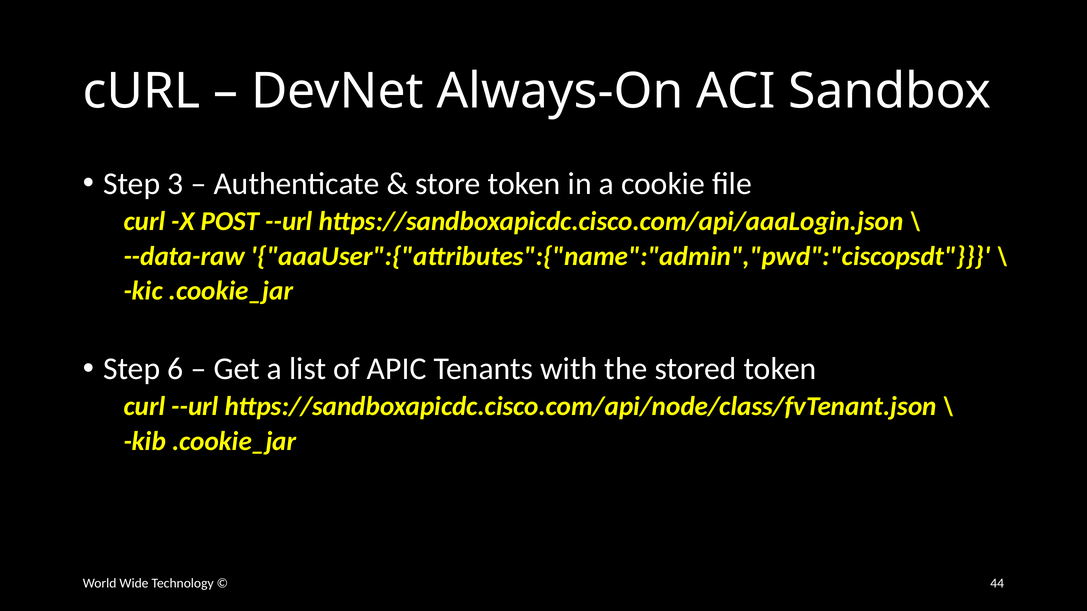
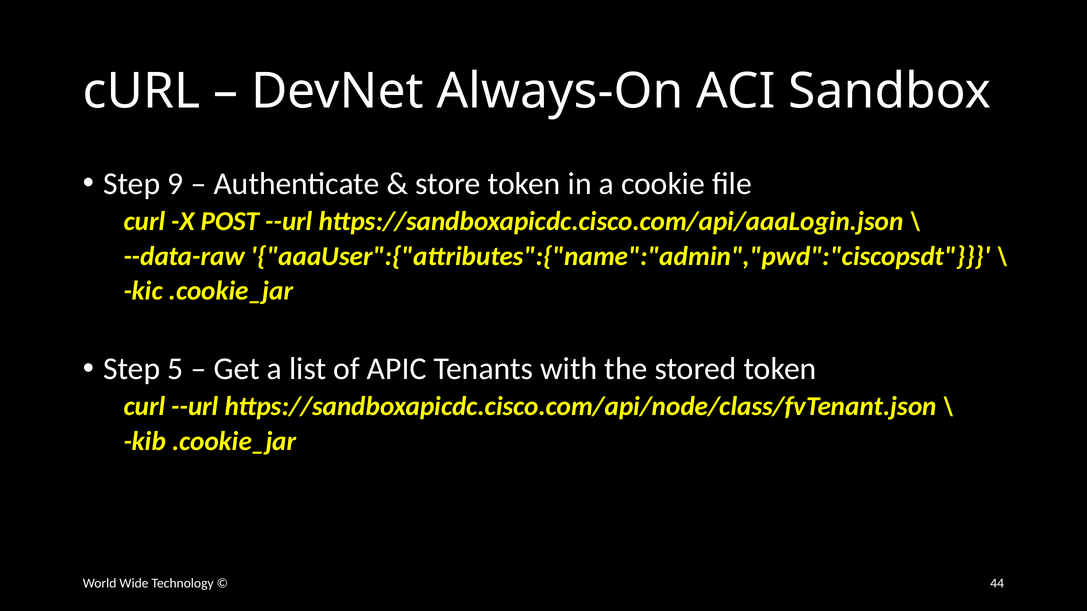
3: 3 -> 9 (175, 184)
6: 6 -> 5 (175, 369)
